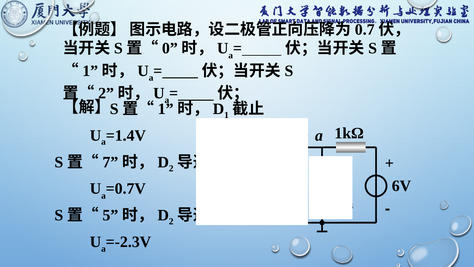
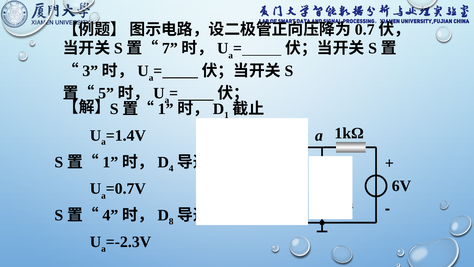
0: 0 -> 7 (170, 48)
1: 1 -> 3 (90, 71)
2: 2 -> 5 (106, 93)
7: 7 -> 1 (110, 162)
2: 2 -> 4 (171, 168)
5: 5 -> 4 (110, 215)
2: 2 -> 8 (171, 221)
